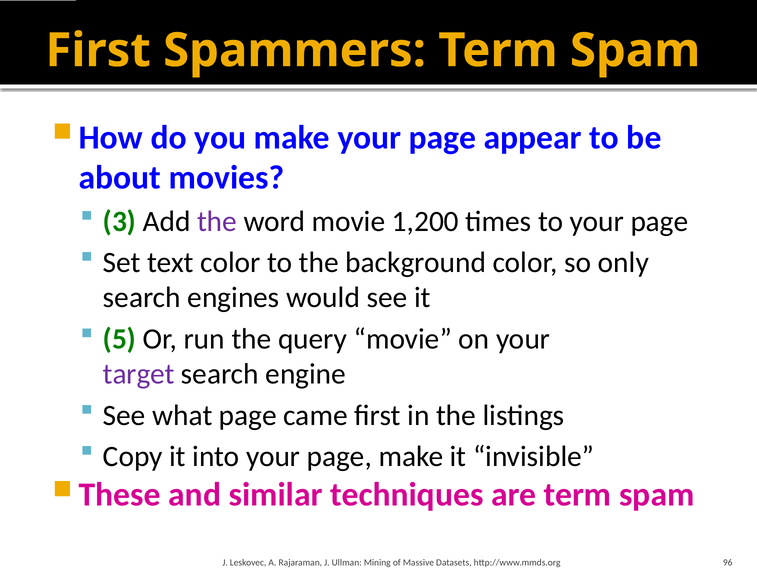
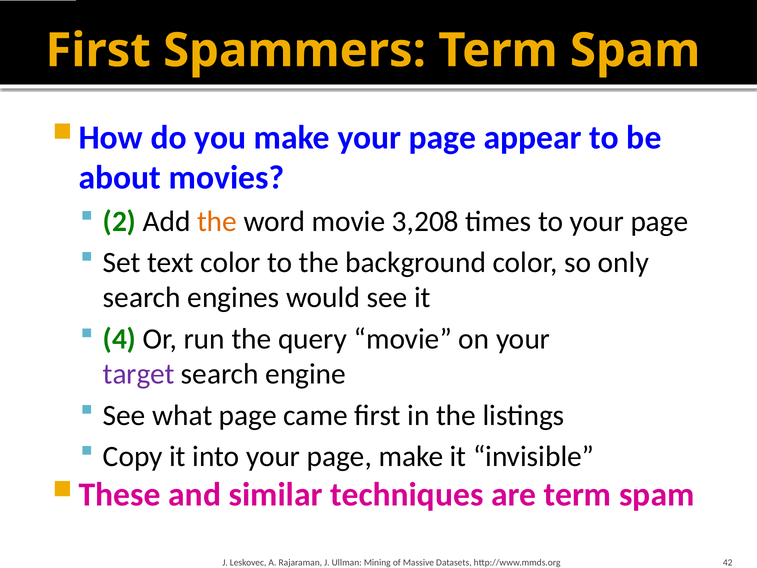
3: 3 -> 2 (120, 221)
the colour: purple -> orange (217, 221)
1,200: 1,200 -> 3,208 (425, 221)
5: 5 -> 4 (120, 339)
96: 96 -> 42 (728, 563)
